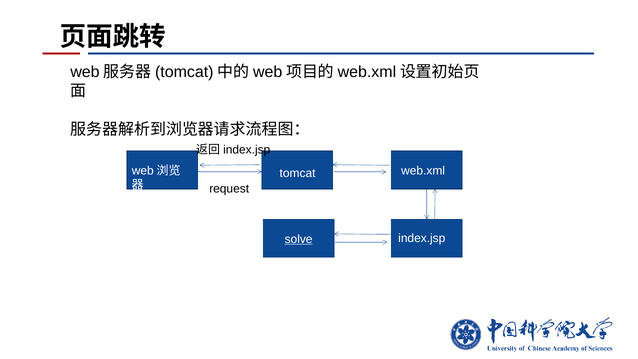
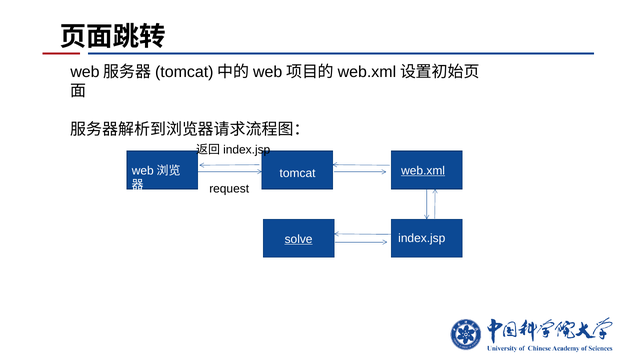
web.xml underline: none -> present (423, 171)
